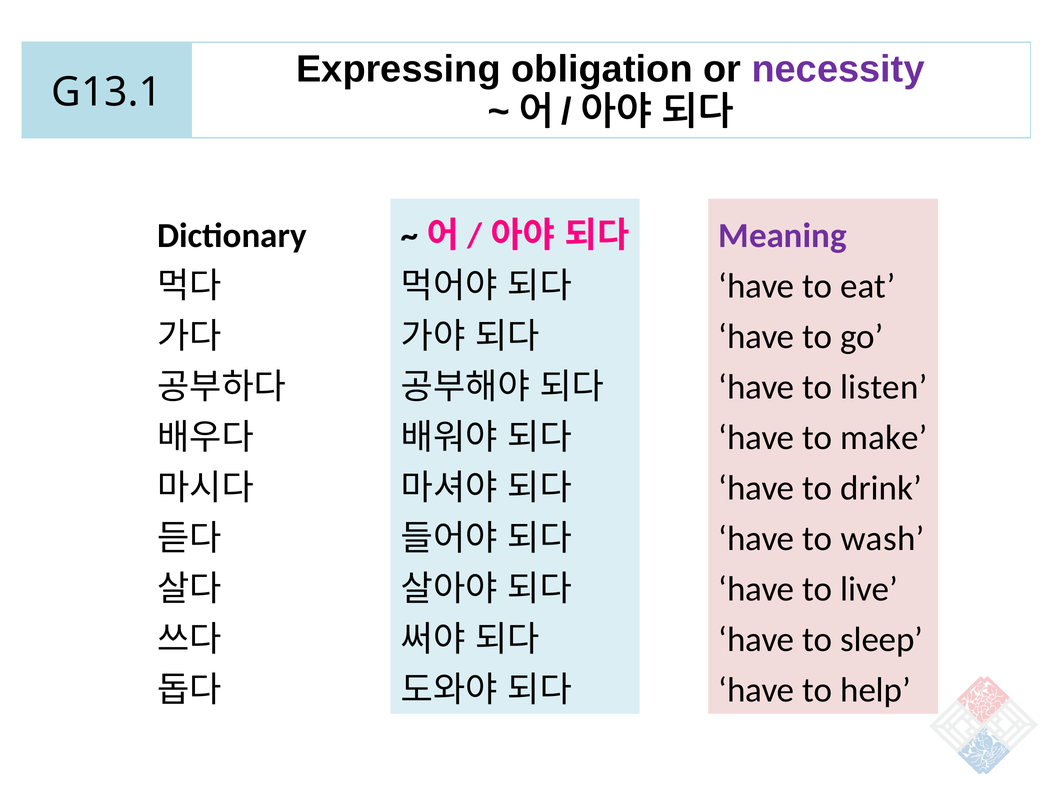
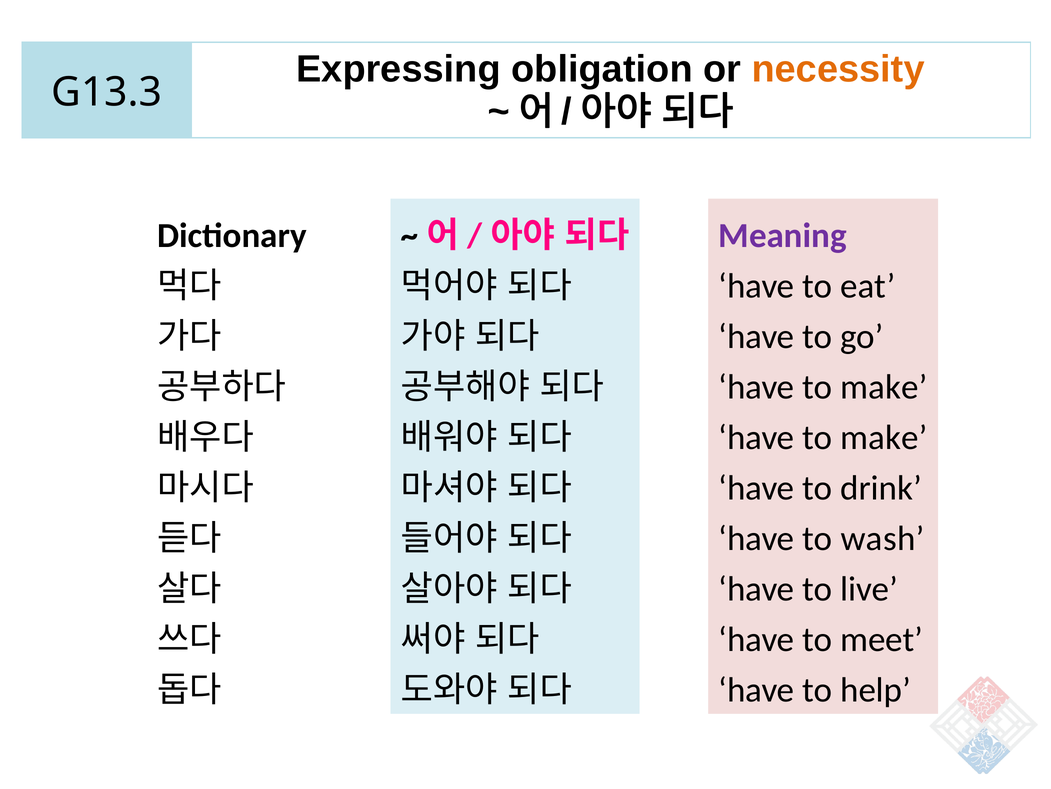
necessity colour: purple -> orange (838, 69)
G13.1: G13.1 -> G13.3 (107, 92)
listen: listen -> make (884, 387)
sleep: sleep -> meet (882, 639)
